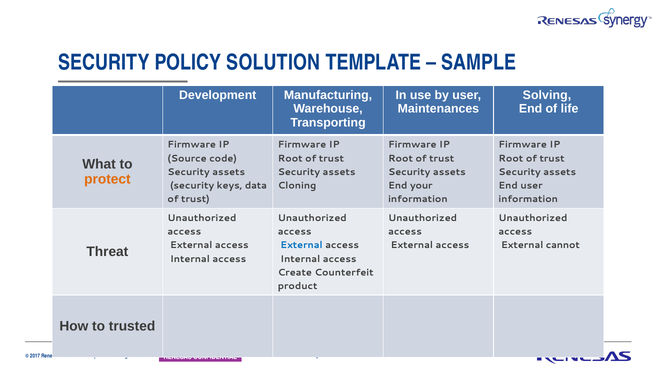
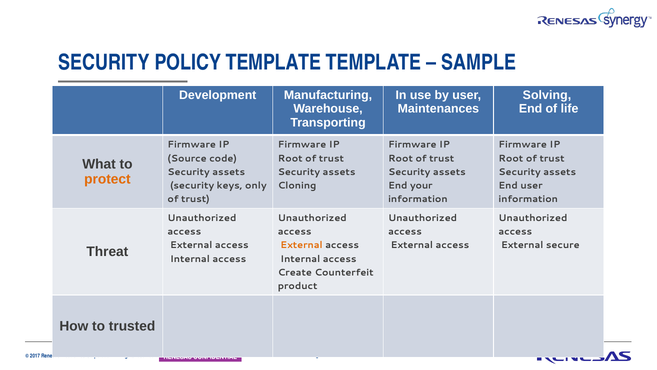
POLICY SOLUTION: SOLUTION -> TEMPLATE (274, 62)
data: data -> only (256, 185)
External colour: blue -> orange (301, 245)
cannot: cannot -> secure (563, 245)
